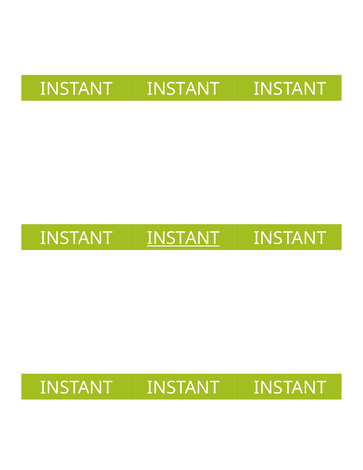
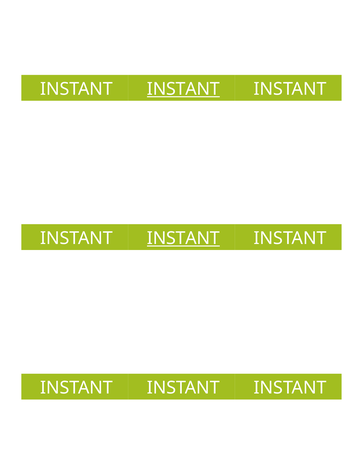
INSTANT underline: none -> present (183, 89)
